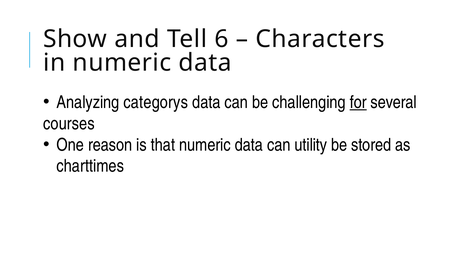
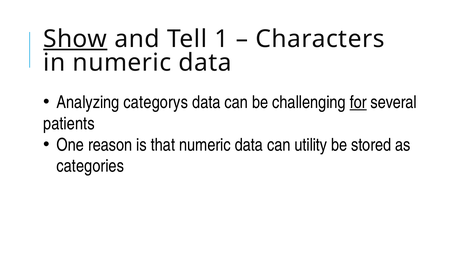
Show underline: none -> present (75, 39)
6: 6 -> 1 (221, 39)
courses: courses -> patients (69, 124)
charttimes: charttimes -> categories (90, 166)
